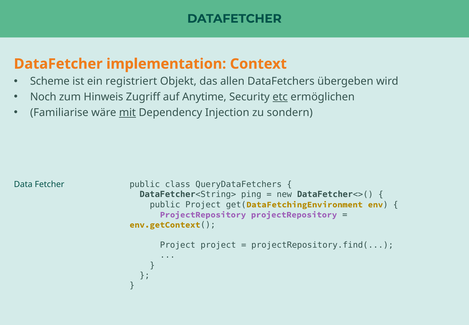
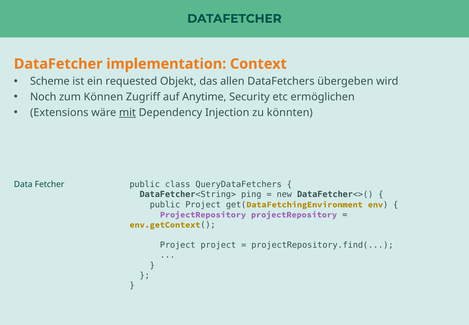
registriert: registriert -> requested (131, 81)
Hinweis: Hinweis -> Können (103, 97)
etc underline: present -> none (280, 97)
Familiarise: Familiarise -> Extensions (59, 112)
sondern: sondern -> könnten (290, 112)
